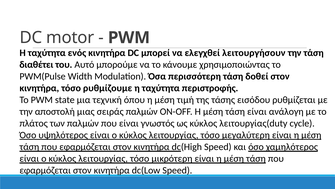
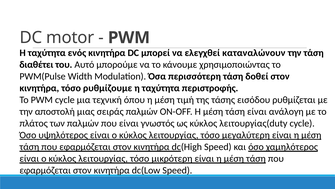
λειτουργήσουν: λειτουργήσουν -> καταναλώνουν (254, 53)
PWM state: state -> cycle (65, 100)
